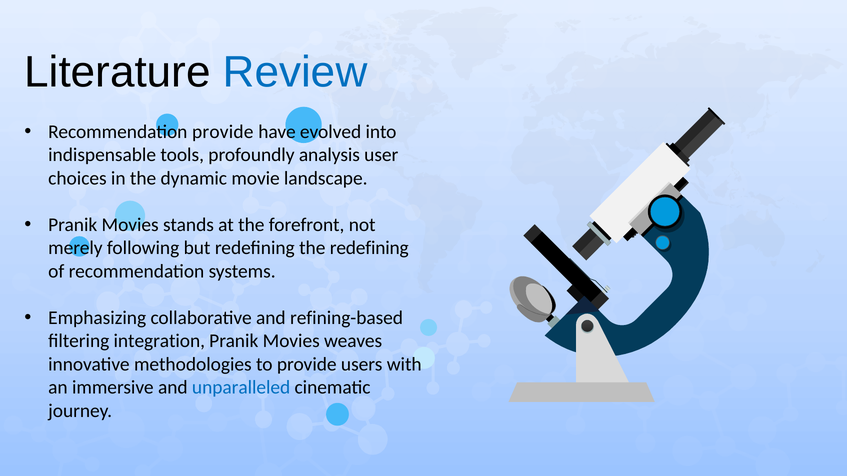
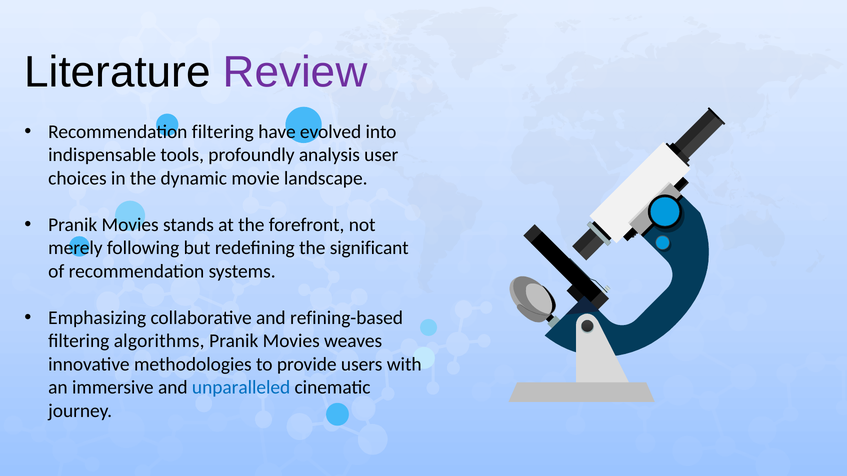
Review colour: blue -> purple (295, 72)
Recommendation provide: provide -> filtering (223, 132)
the redefining: redefining -> significant (369, 248)
integration: integration -> algorithms (159, 341)
